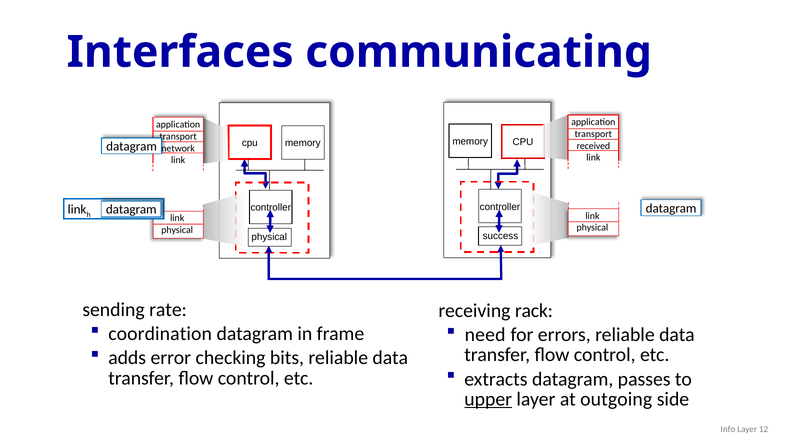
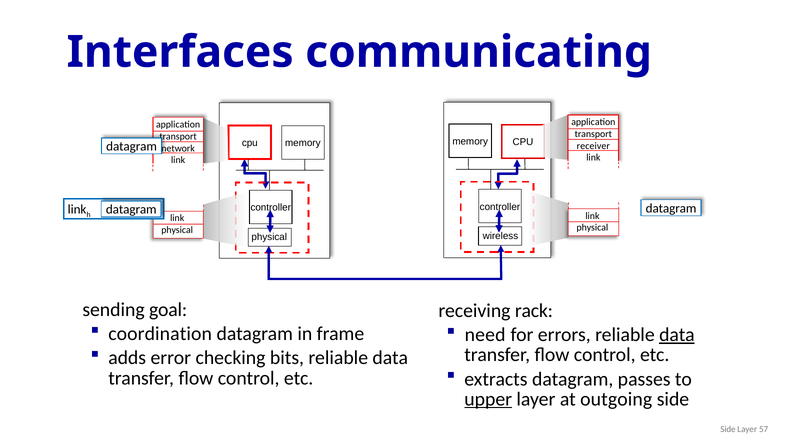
received: received -> receiver (593, 146)
success: success -> wireless (500, 236)
rate: rate -> goal (168, 310)
data underline: none -> present (677, 335)
Info: Info -> Side (728, 429)
12: 12 -> 57 (764, 429)
